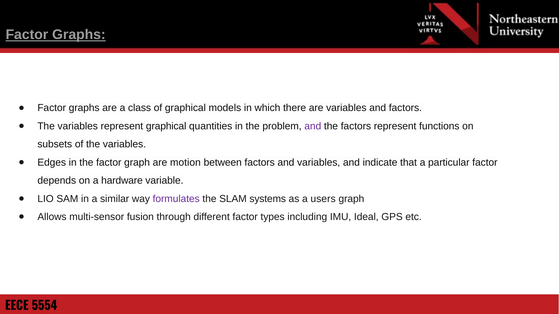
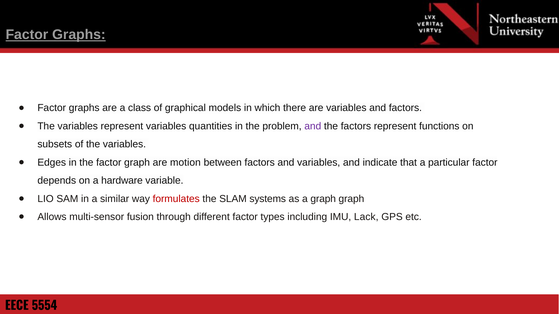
represent graphical: graphical -> variables (166, 126)
formulates colour: purple -> red (176, 199)
a users: users -> graph (323, 199)
Ideal: Ideal -> Lack (366, 217)
